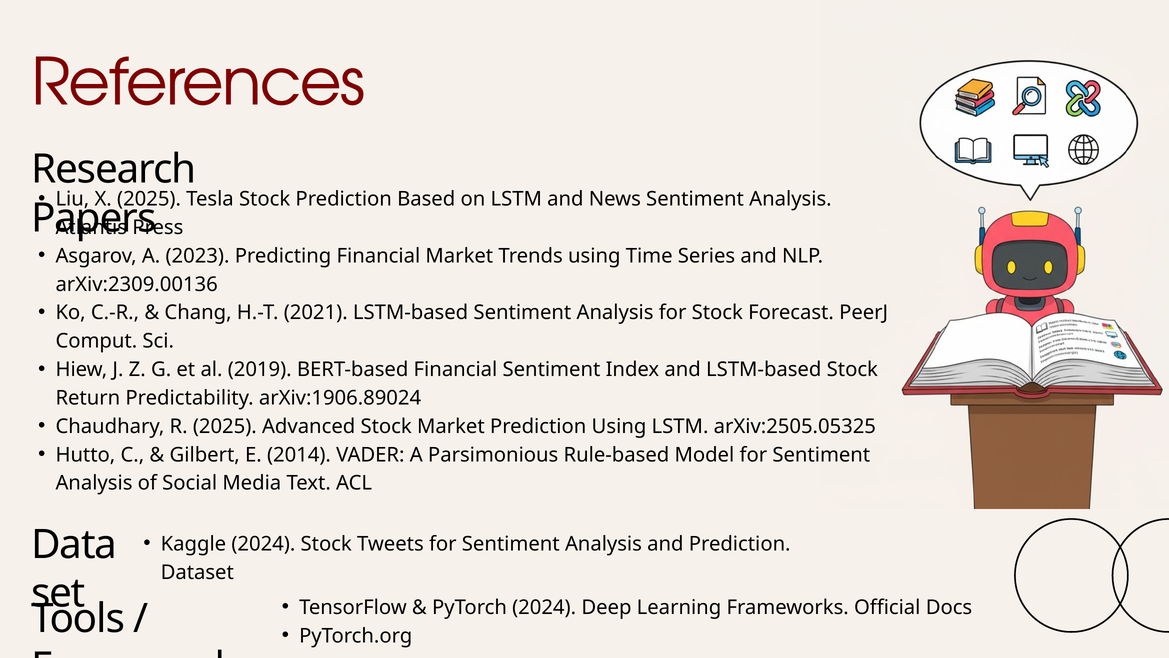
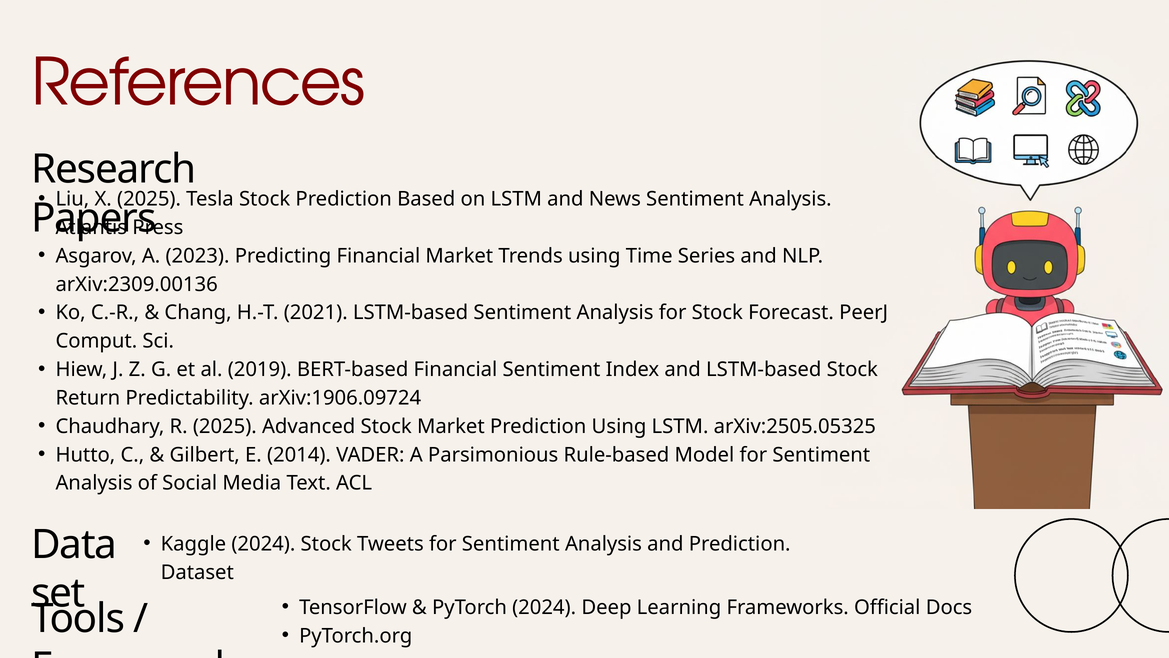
arXiv:1906.89024: arXiv:1906.89024 -> arXiv:1906.09724 (340, 398)
